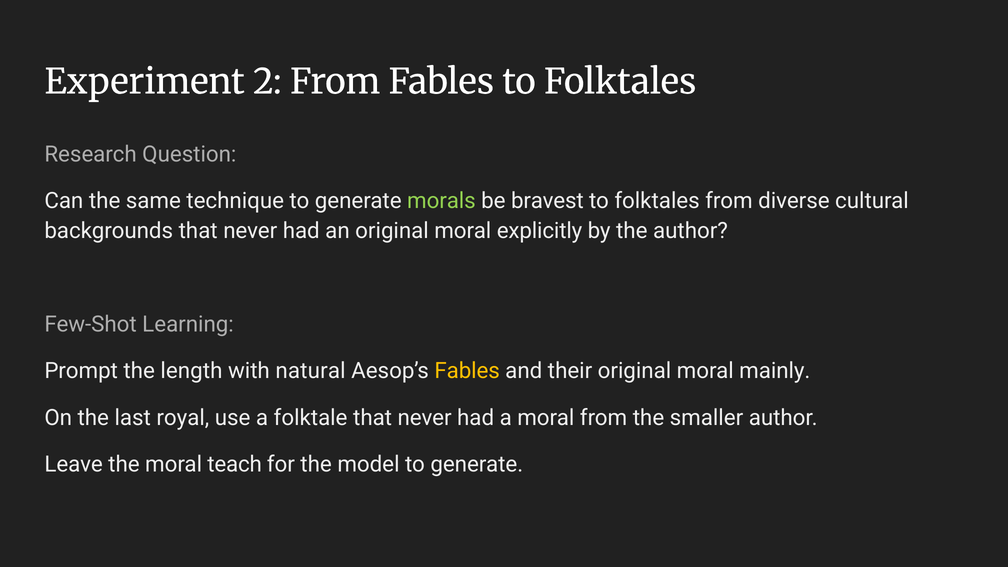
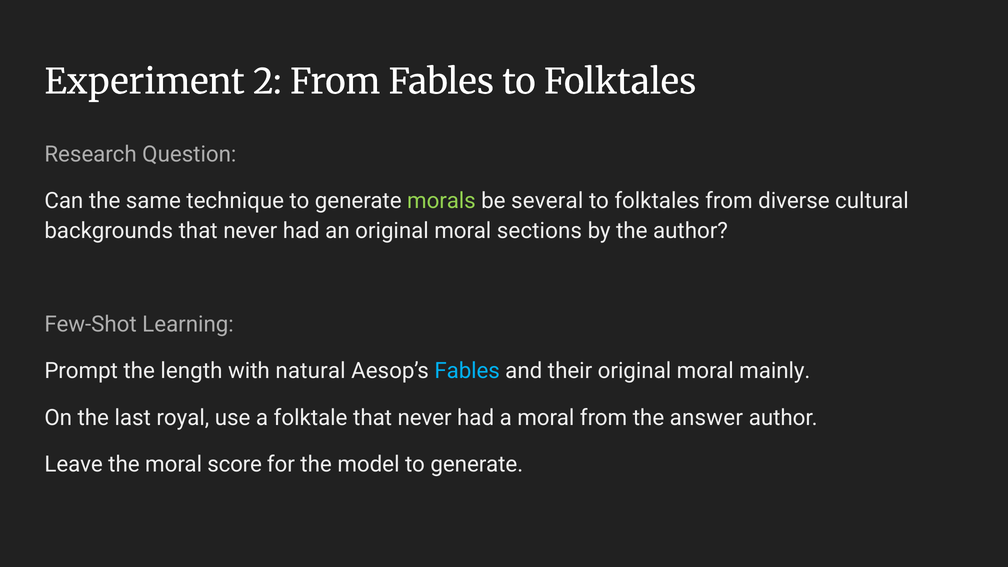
bravest: bravest -> several (547, 201)
explicitly: explicitly -> sections (539, 231)
Fables colour: yellow -> light blue (467, 371)
smaller: smaller -> answer (706, 418)
teach: teach -> score (235, 464)
